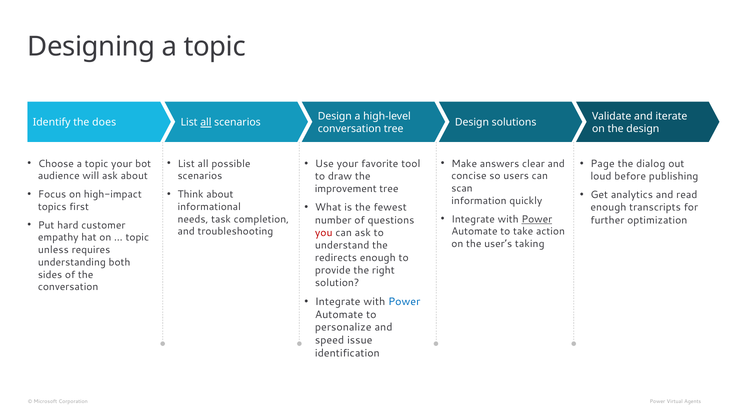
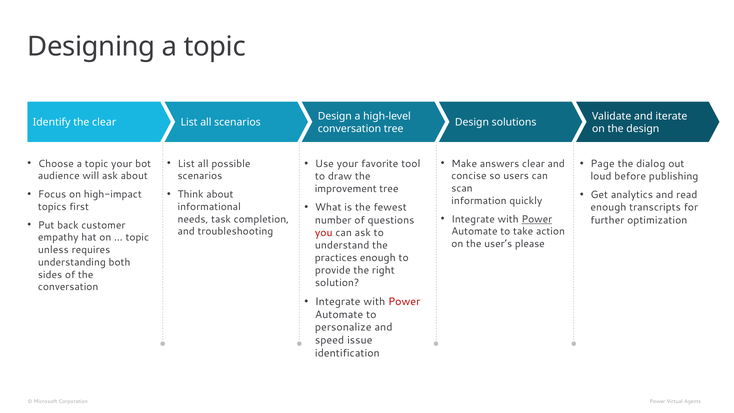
the does: does -> clear (104, 122)
all underline: present -> none (206, 122)
hard: hard -> back (68, 225)
taking: taking -> please (530, 244)
redirects: redirects -> practices (336, 258)
Power colour: blue -> red (404, 302)
